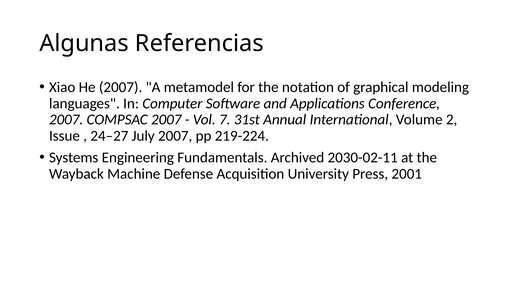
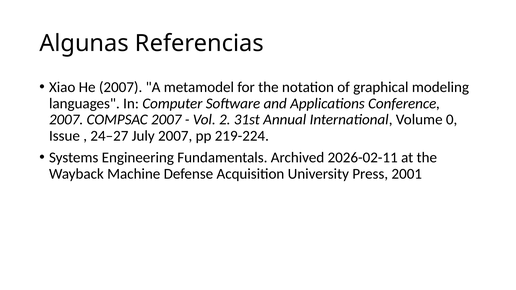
7: 7 -> 2 (225, 120)
2: 2 -> 0 (452, 120)
2030-02-11: 2030-02-11 -> 2026-02-11 (363, 158)
